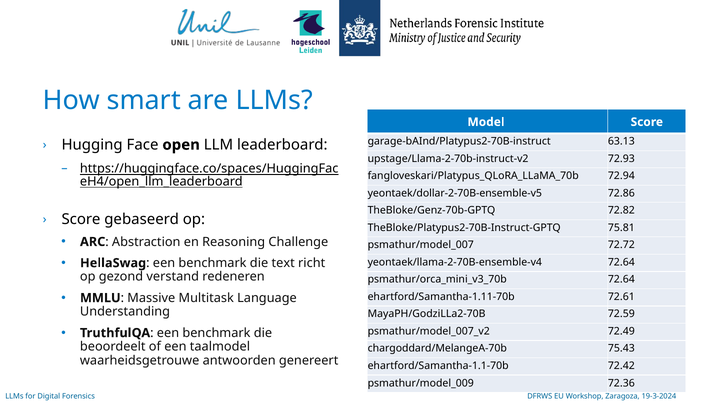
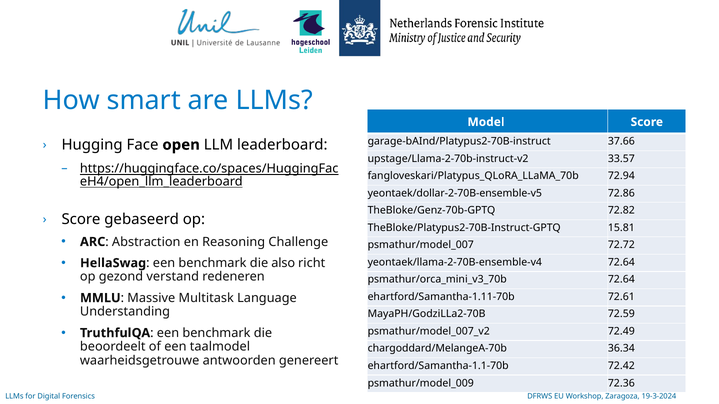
63.13: 63.13 -> 37.66 (621, 142)
72.93: 72.93 -> 33.57 (621, 159)
75.81: 75.81 -> 15.81 (621, 228)
text: text -> also (283, 263)
75.43: 75.43 -> 36.34 (621, 349)
